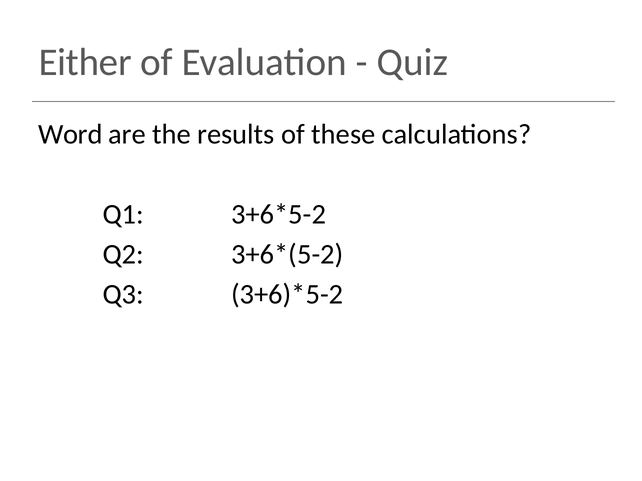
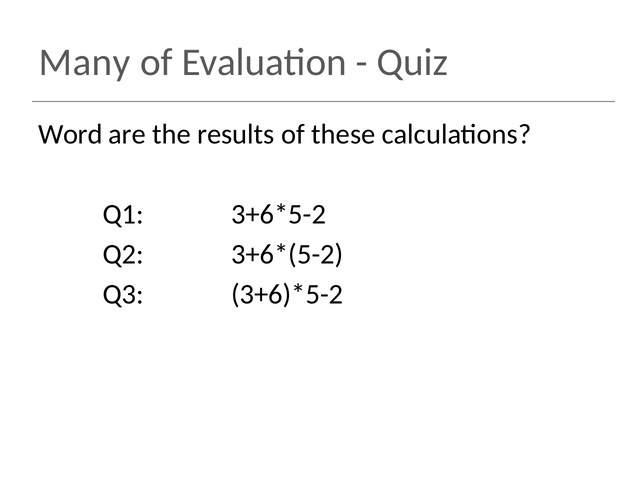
Either: Either -> Many (85, 62)
